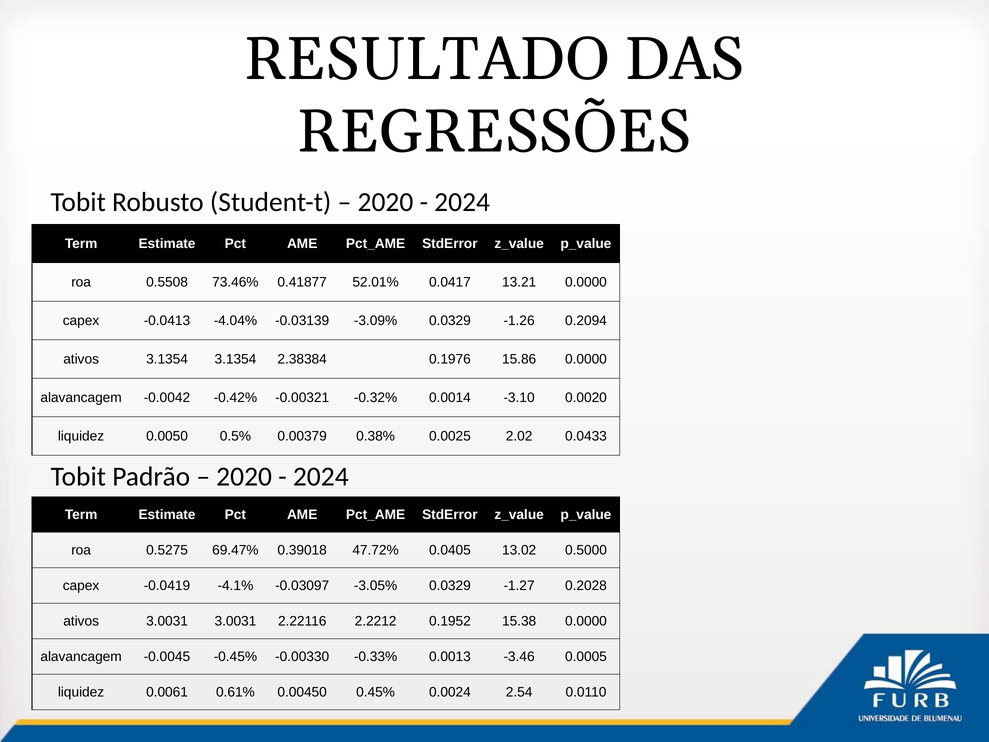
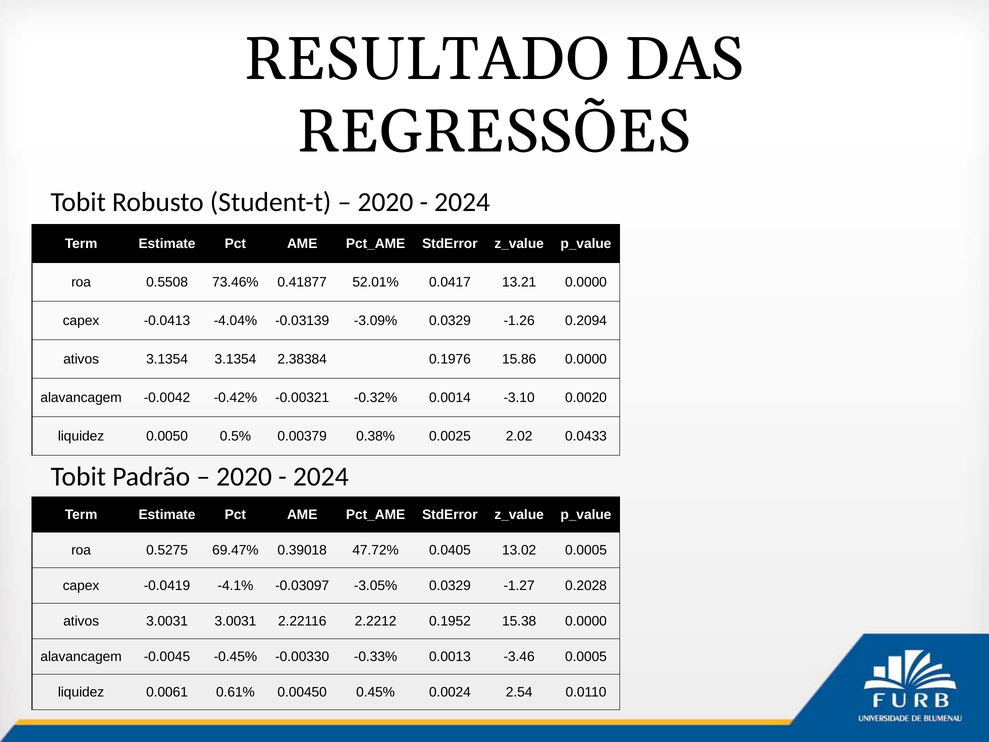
13.02 0.5000: 0.5000 -> 0.0005 (586, 550)
